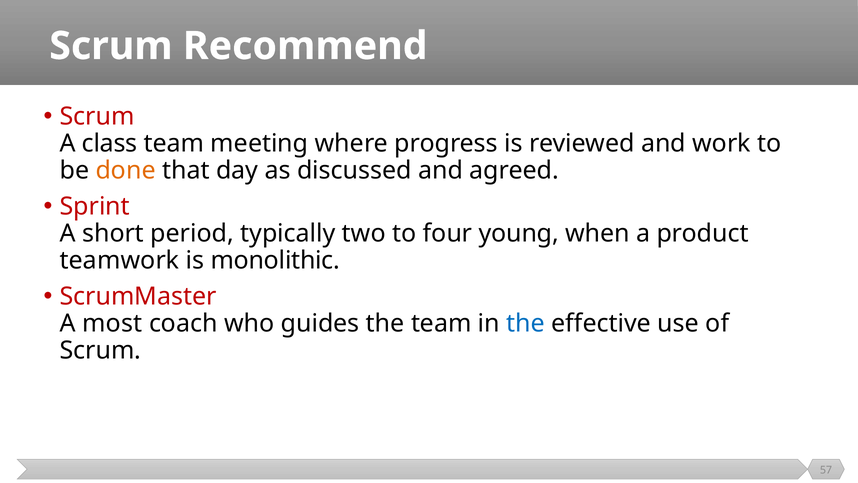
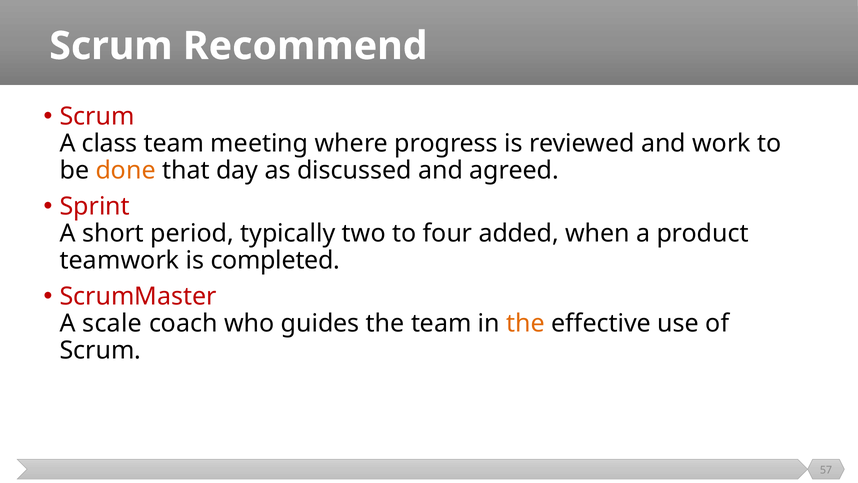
young: young -> added (519, 233)
monolithic: monolithic -> completed (275, 260)
most: most -> scale (112, 323)
the colour: blue -> orange (526, 323)
